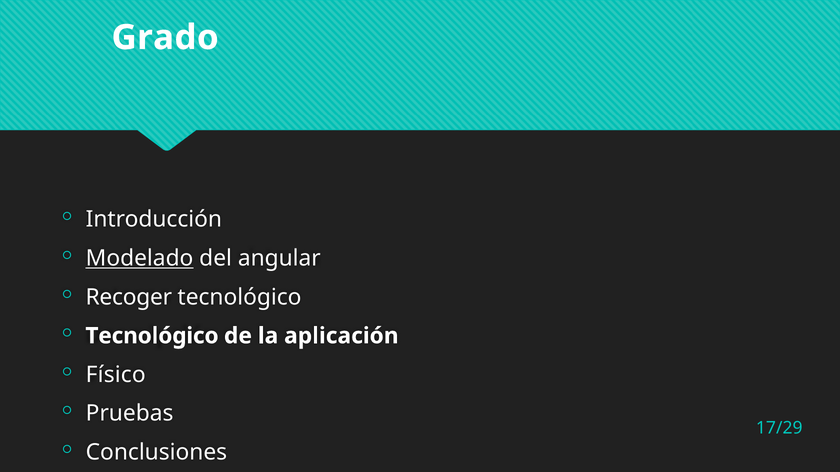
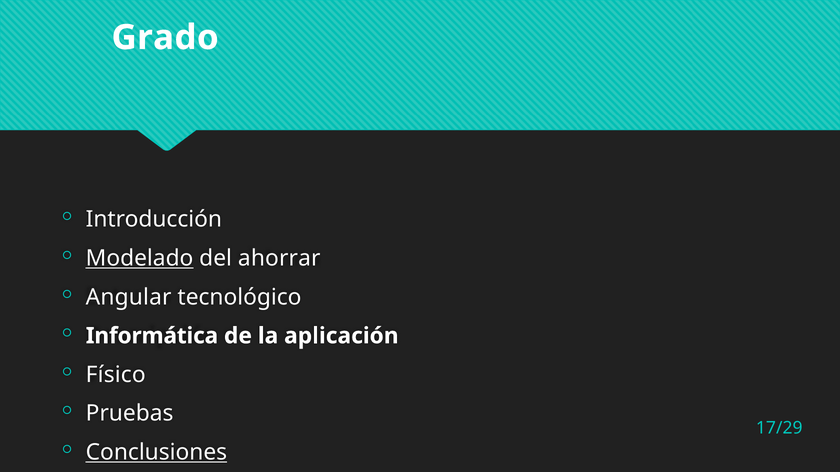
angular: angular -> ahorrar (279, 259)
Recoger: Recoger -> Angular (129, 297)
Tecnológico: Tecnológico -> Informática (152, 336)
Conclusiones underline: none -> present (156, 453)
